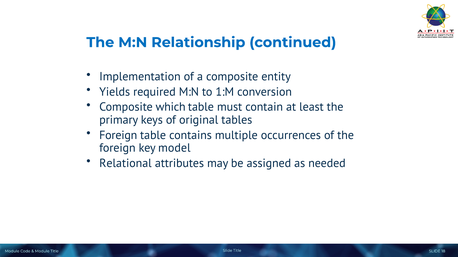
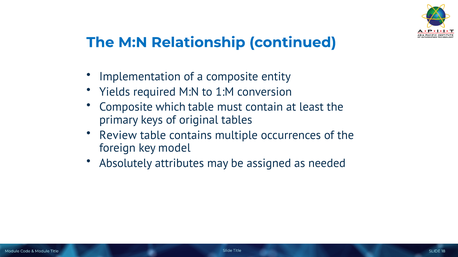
Foreign: Foreign -> Review (118, 135)
Relational: Relational -> Absolutely (126, 164)
